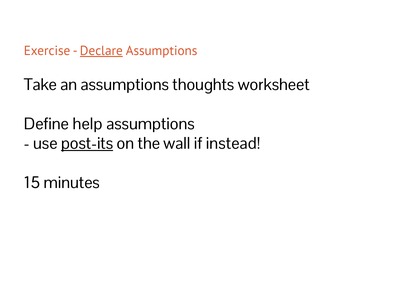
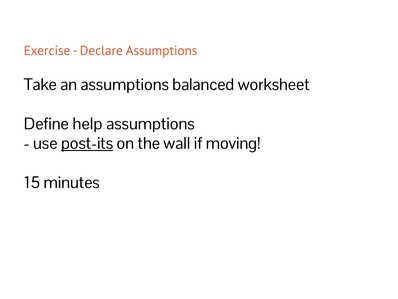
Declare underline: present -> none (101, 51)
thoughts: thoughts -> balanced (203, 85)
instead: instead -> moving (233, 143)
